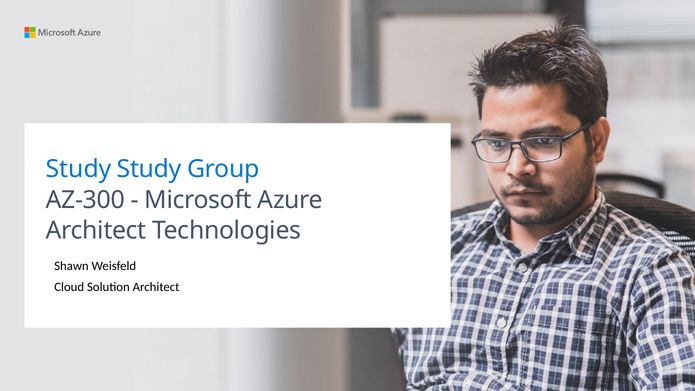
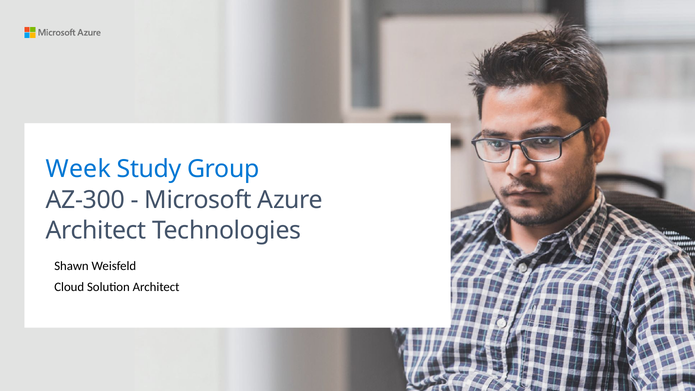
Study: Study -> Week (78, 169)
